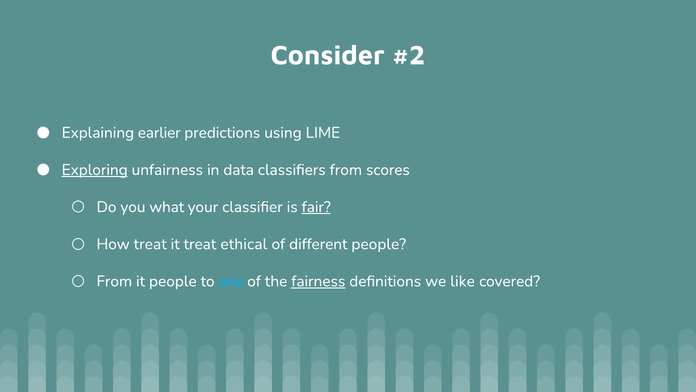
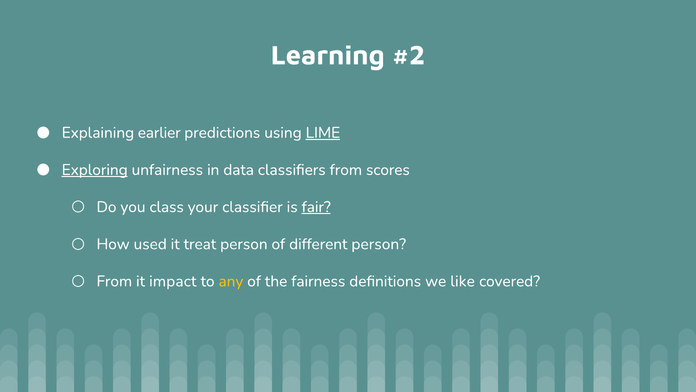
Consider: Consider -> Learning (328, 55)
LIME underline: none -> present (323, 133)
what: what -> class (167, 207)
How treat: treat -> used (150, 244)
treat ethical: ethical -> person (244, 244)
different people: people -> person (379, 244)
it people: people -> impact (173, 281)
any colour: light blue -> yellow (231, 281)
fairness underline: present -> none (318, 281)
